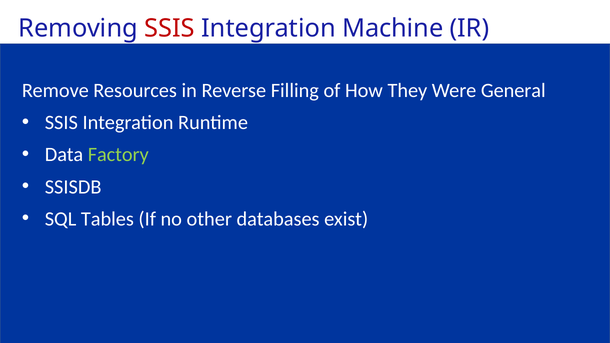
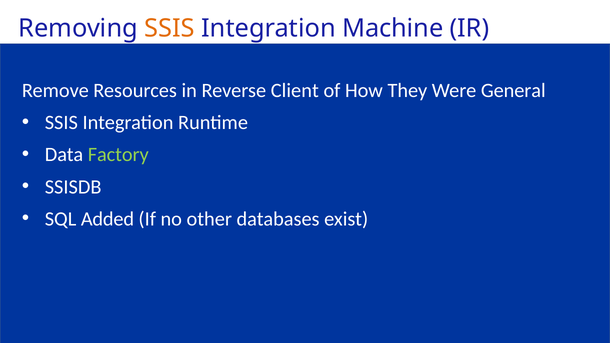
SSIS colour: red -> orange (170, 28)
Filling: Filling -> Client (295, 91)
Tables: Tables -> Added (107, 219)
